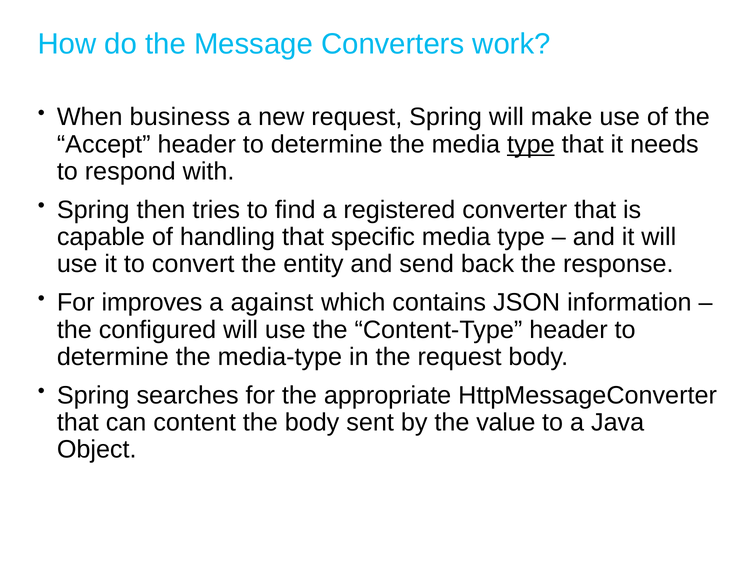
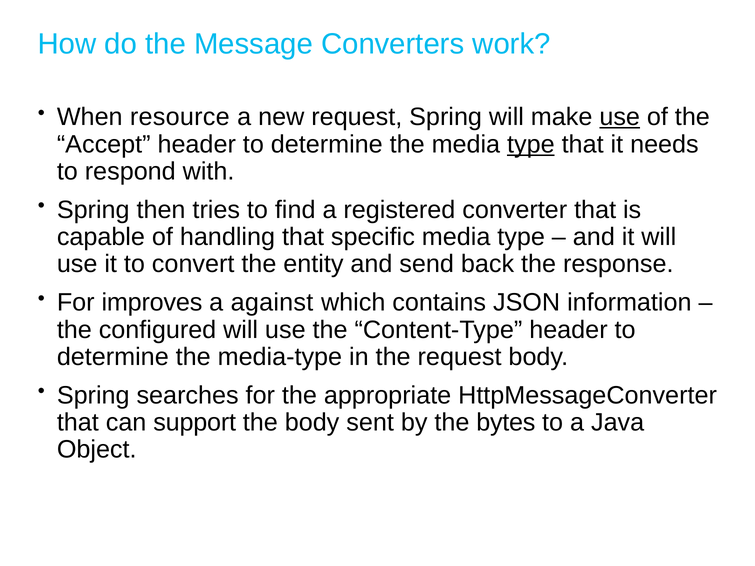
business: business -> resource (180, 117)
use underline: none -> present (620, 117)
content: content -> support (195, 423)
value: value -> bytes (506, 423)
